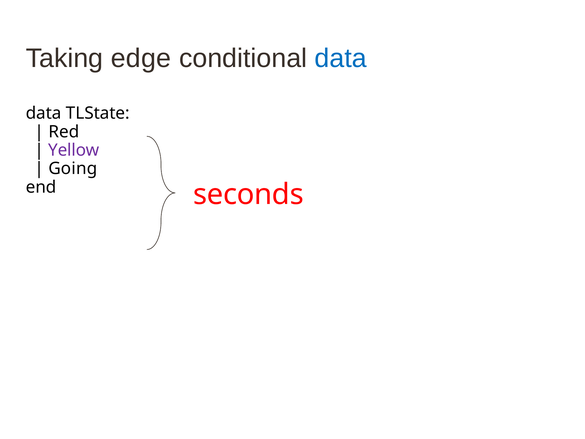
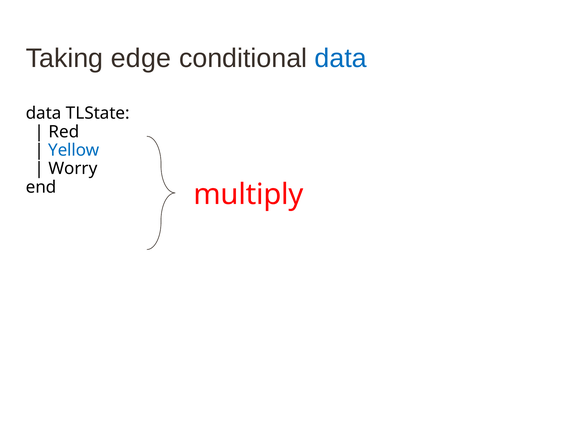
Yellow colour: purple -> blue (74, 150)
Going: Going -> Worry (73, 169)
seconds: seconds -> multiply (248, 194)
